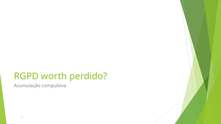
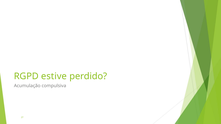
worth: worth -> estive (54, 76)
